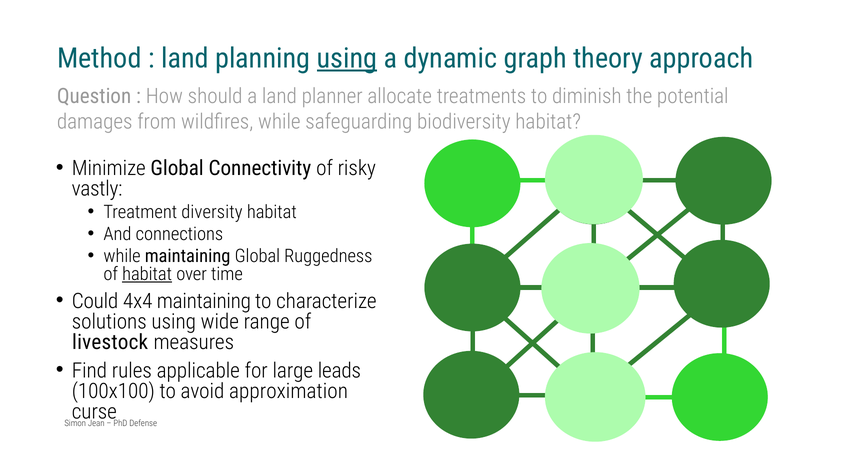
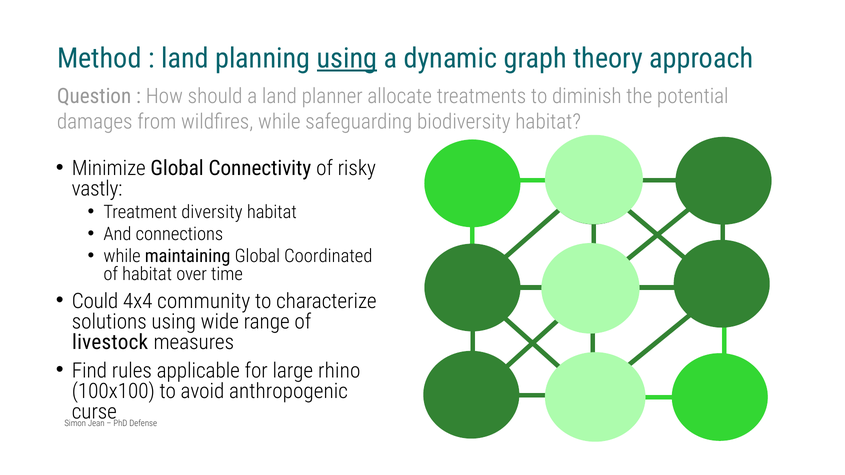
Ruggedness: Ruggedness -> Coordinated (328, 256)
habitat underline: present -> none (147, 274)
4x4 maintaining: maintaining -> community (204, 301)
leads: leads -> rhino (339, 371)
approximation: approximation -> anthropogenic (289, 391)
